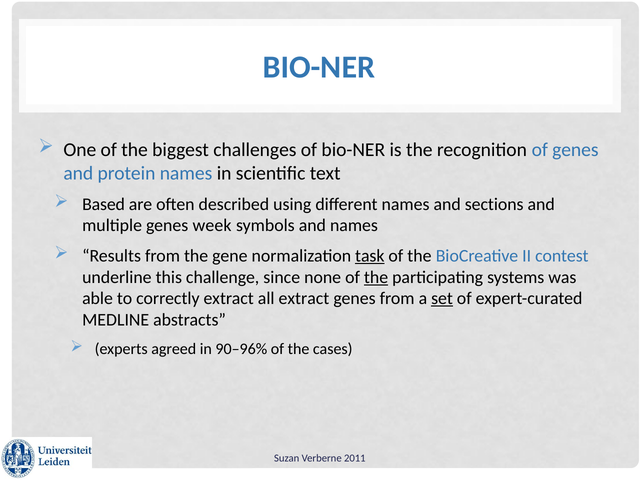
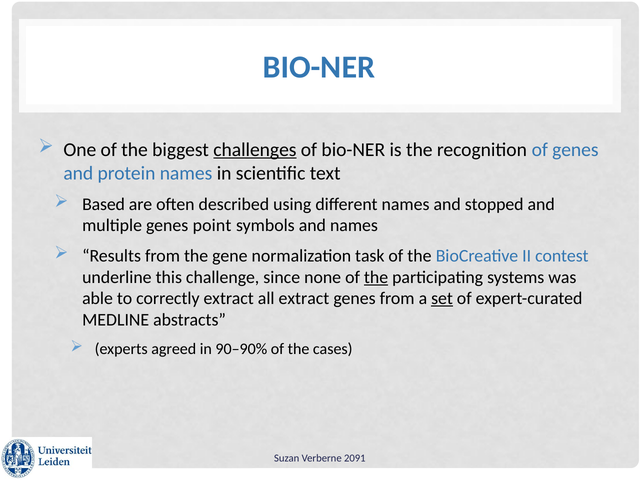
challenges underline: none -> present (255, 150)
sections: sections -> stopped (494, 204)
week: week -> point (212, 226)
task underline: present -> none (370, 256)
90–96%: 90–96% -> 90–90% (241, 349)
2011: 2011 -> 2091 (355, 458)
